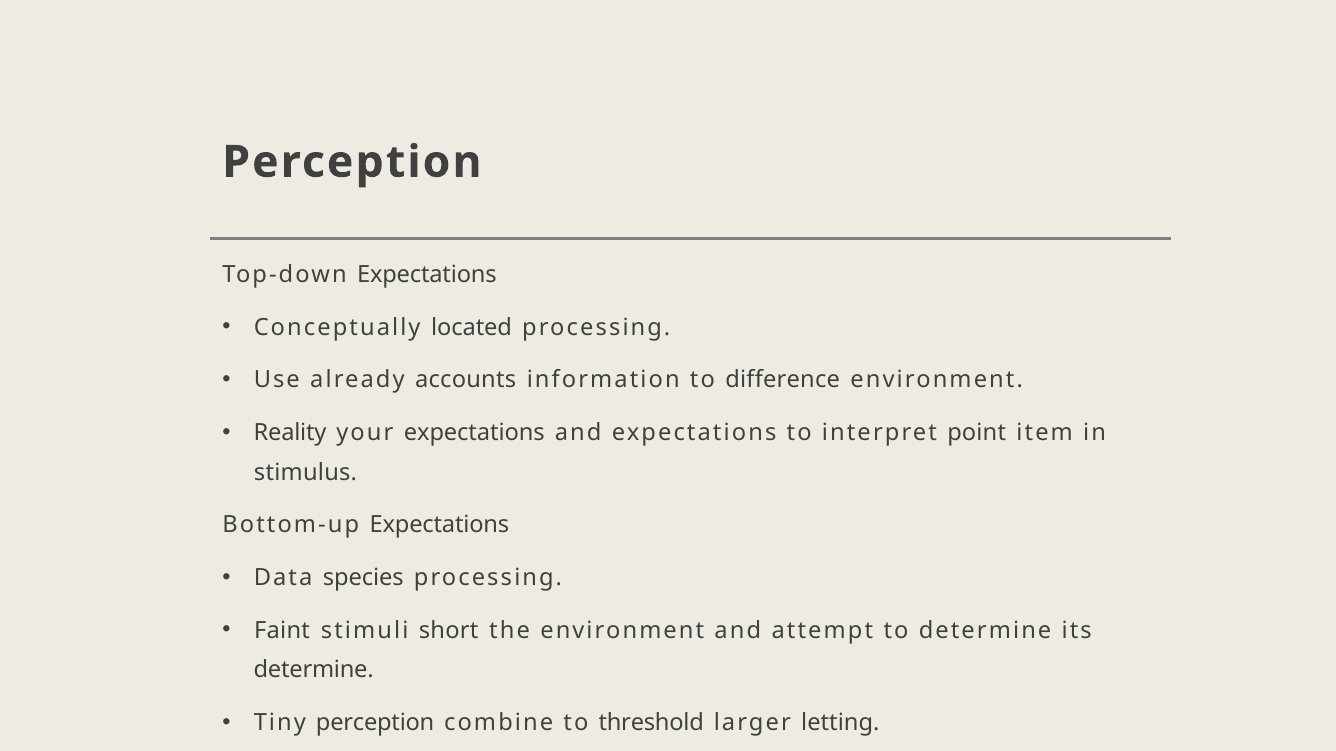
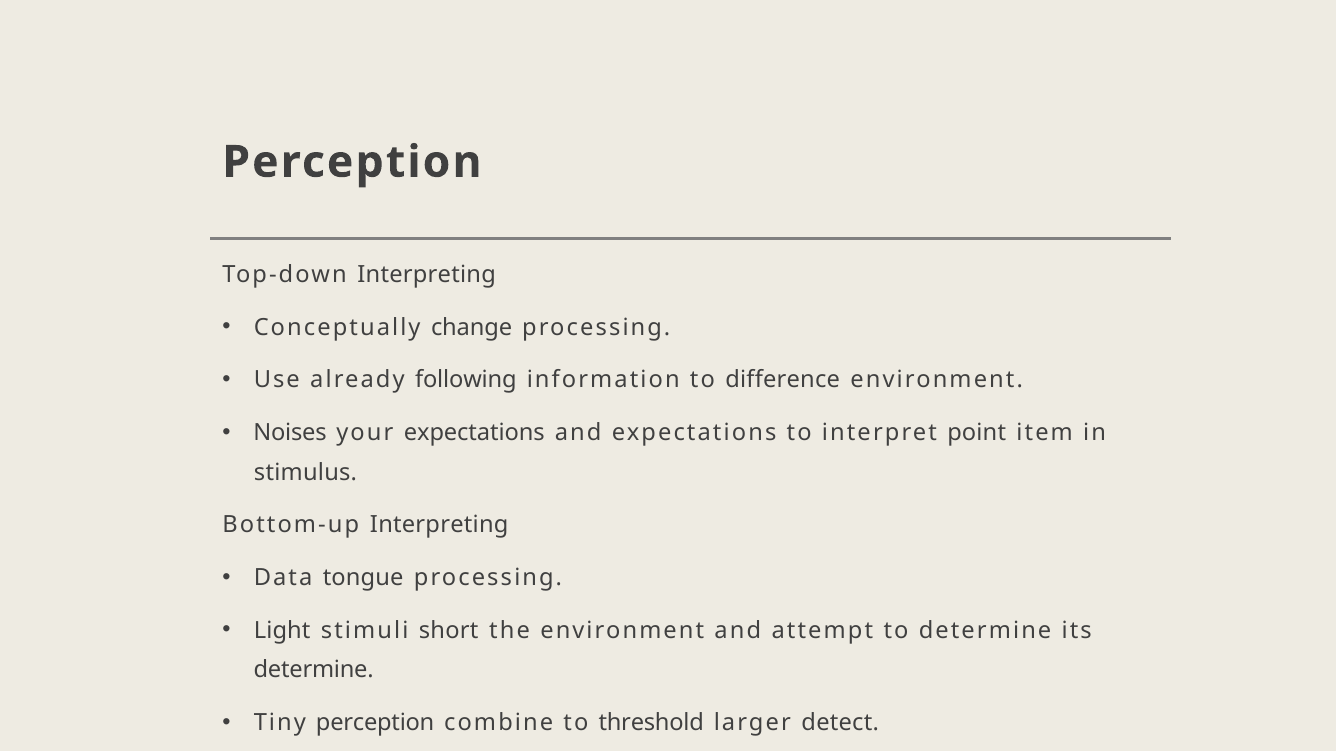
Top-down Expectations: Expectations -> Interpreting (427, 275)
located: located -> change (472, 328)
accounts: accounts -> following (466, 380)
Reality: Reality -> Noises (290, 433)
Bottom-up Expectations: Expectations -> Interpreting (439, 525)
species: species -> tongue (363, 578)
Faint: Faint -> Light (282, 631)
letting: letting -> detect (840, 723)
